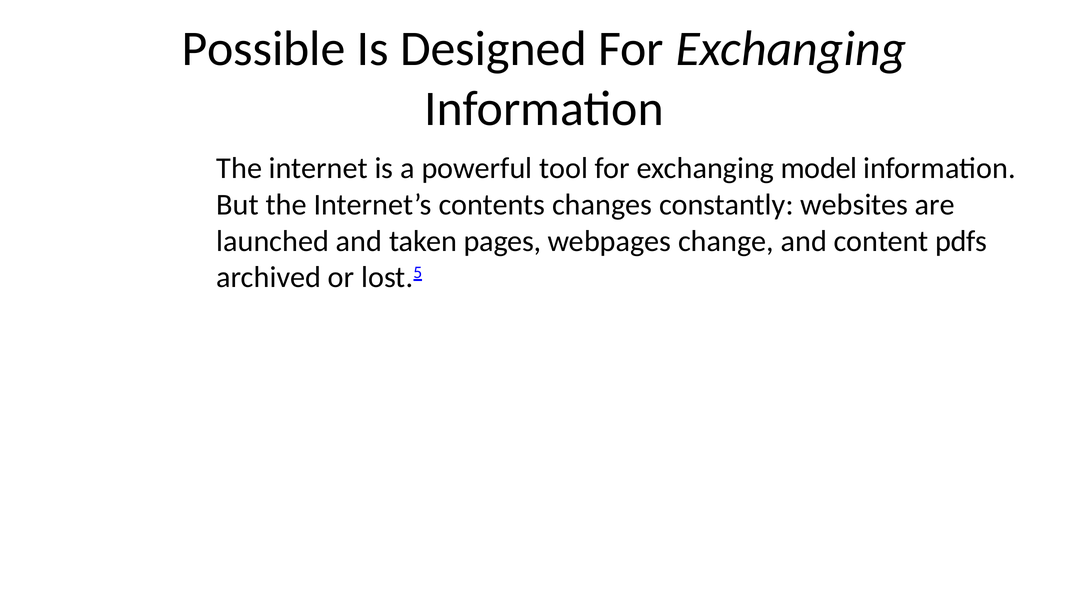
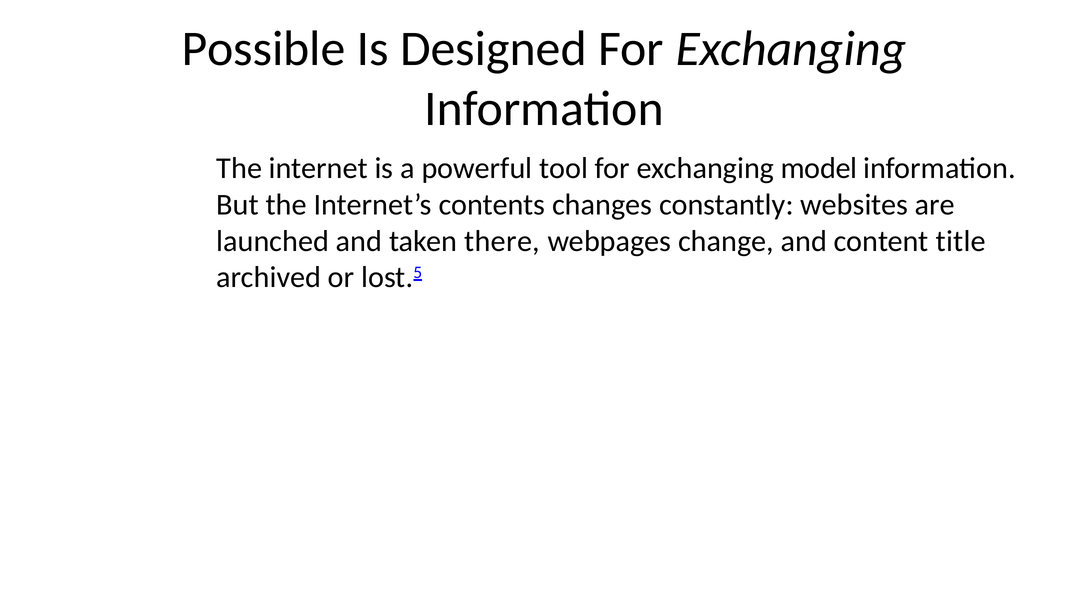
pages: pages -> there (502, 241)
pdfs: pdfs -> title (961, 241)
